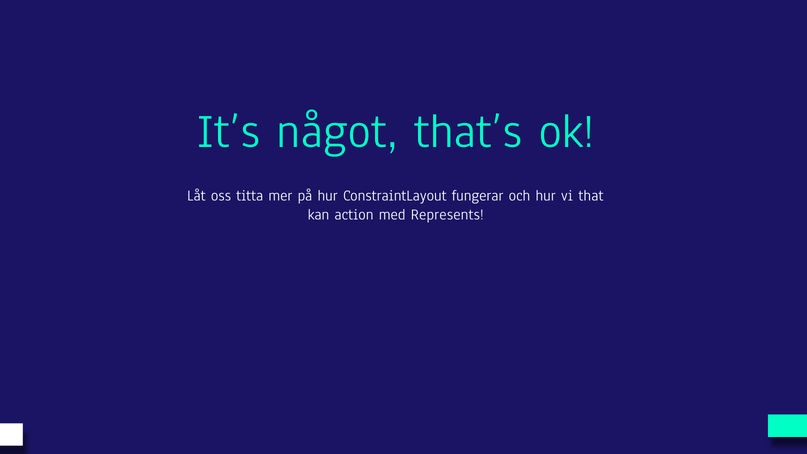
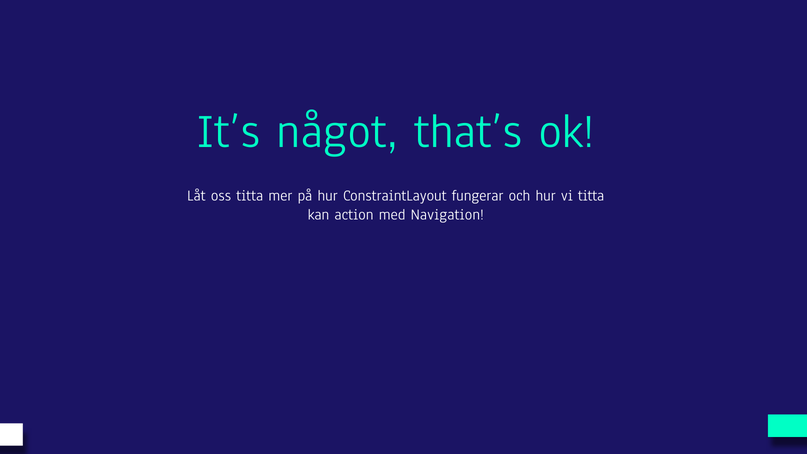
vi that: that -> titta (591, 196)
Represents: Represents -> Navigation (447, 214)
